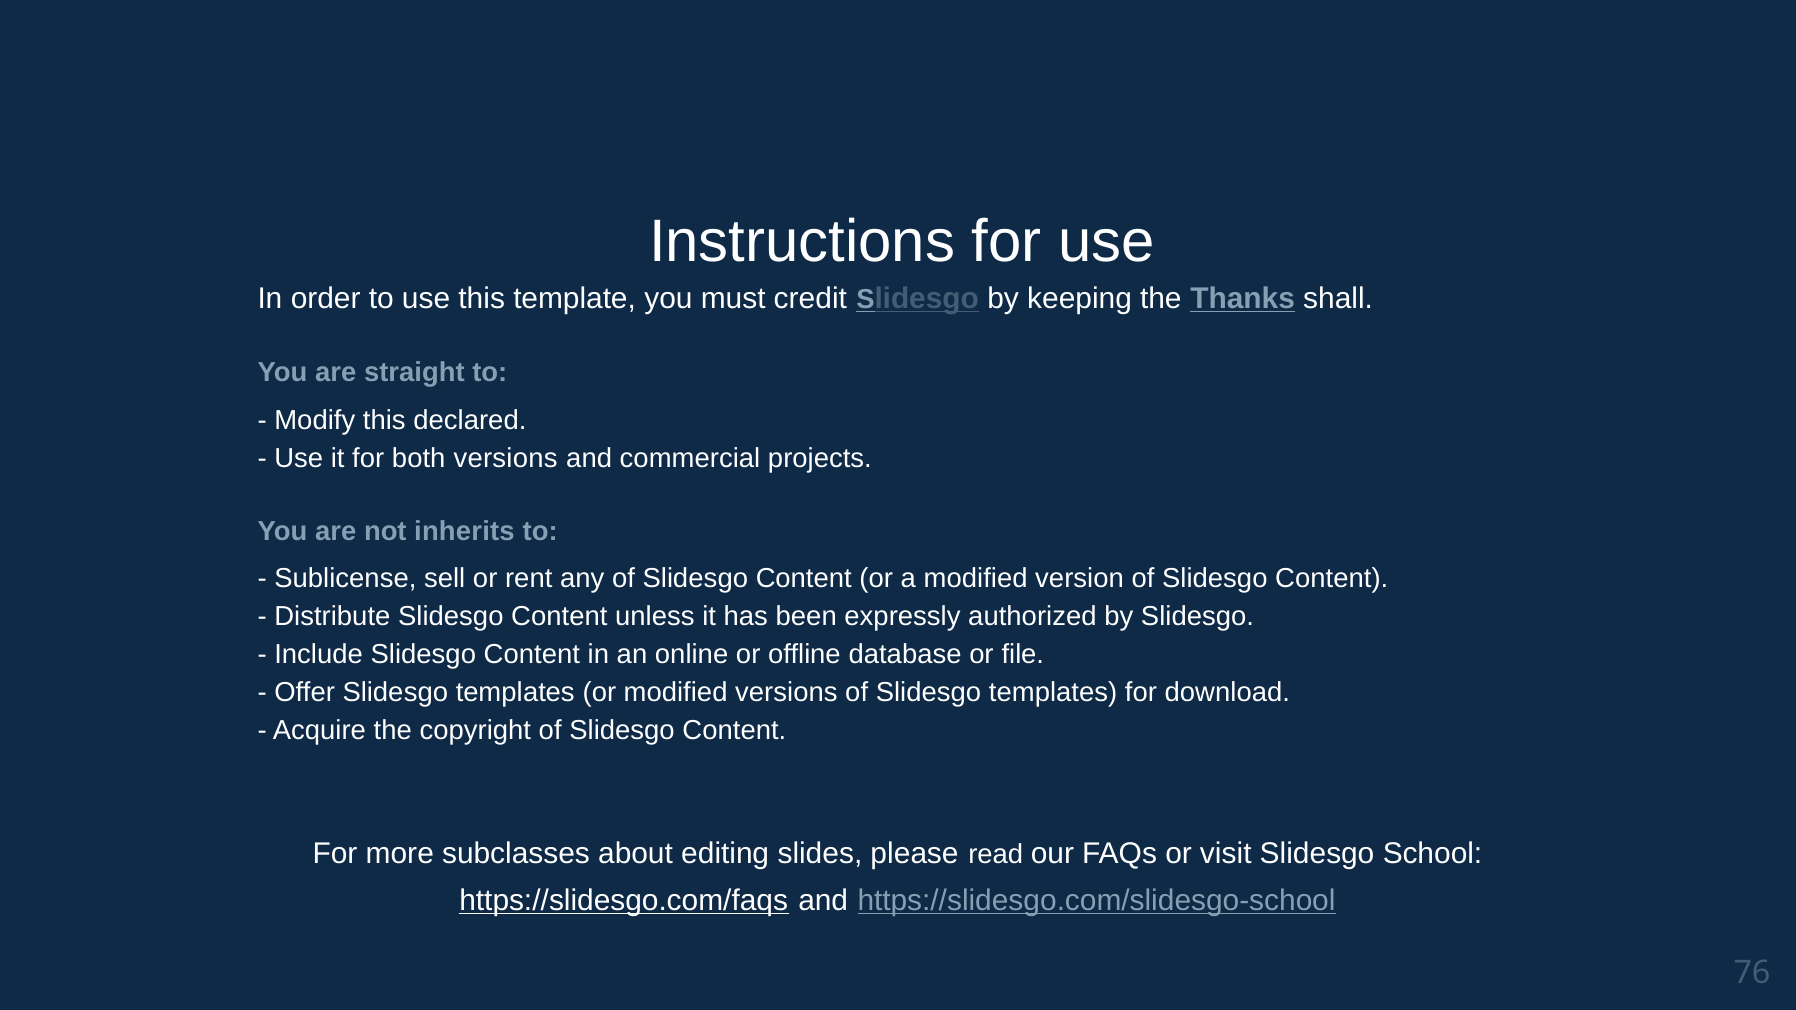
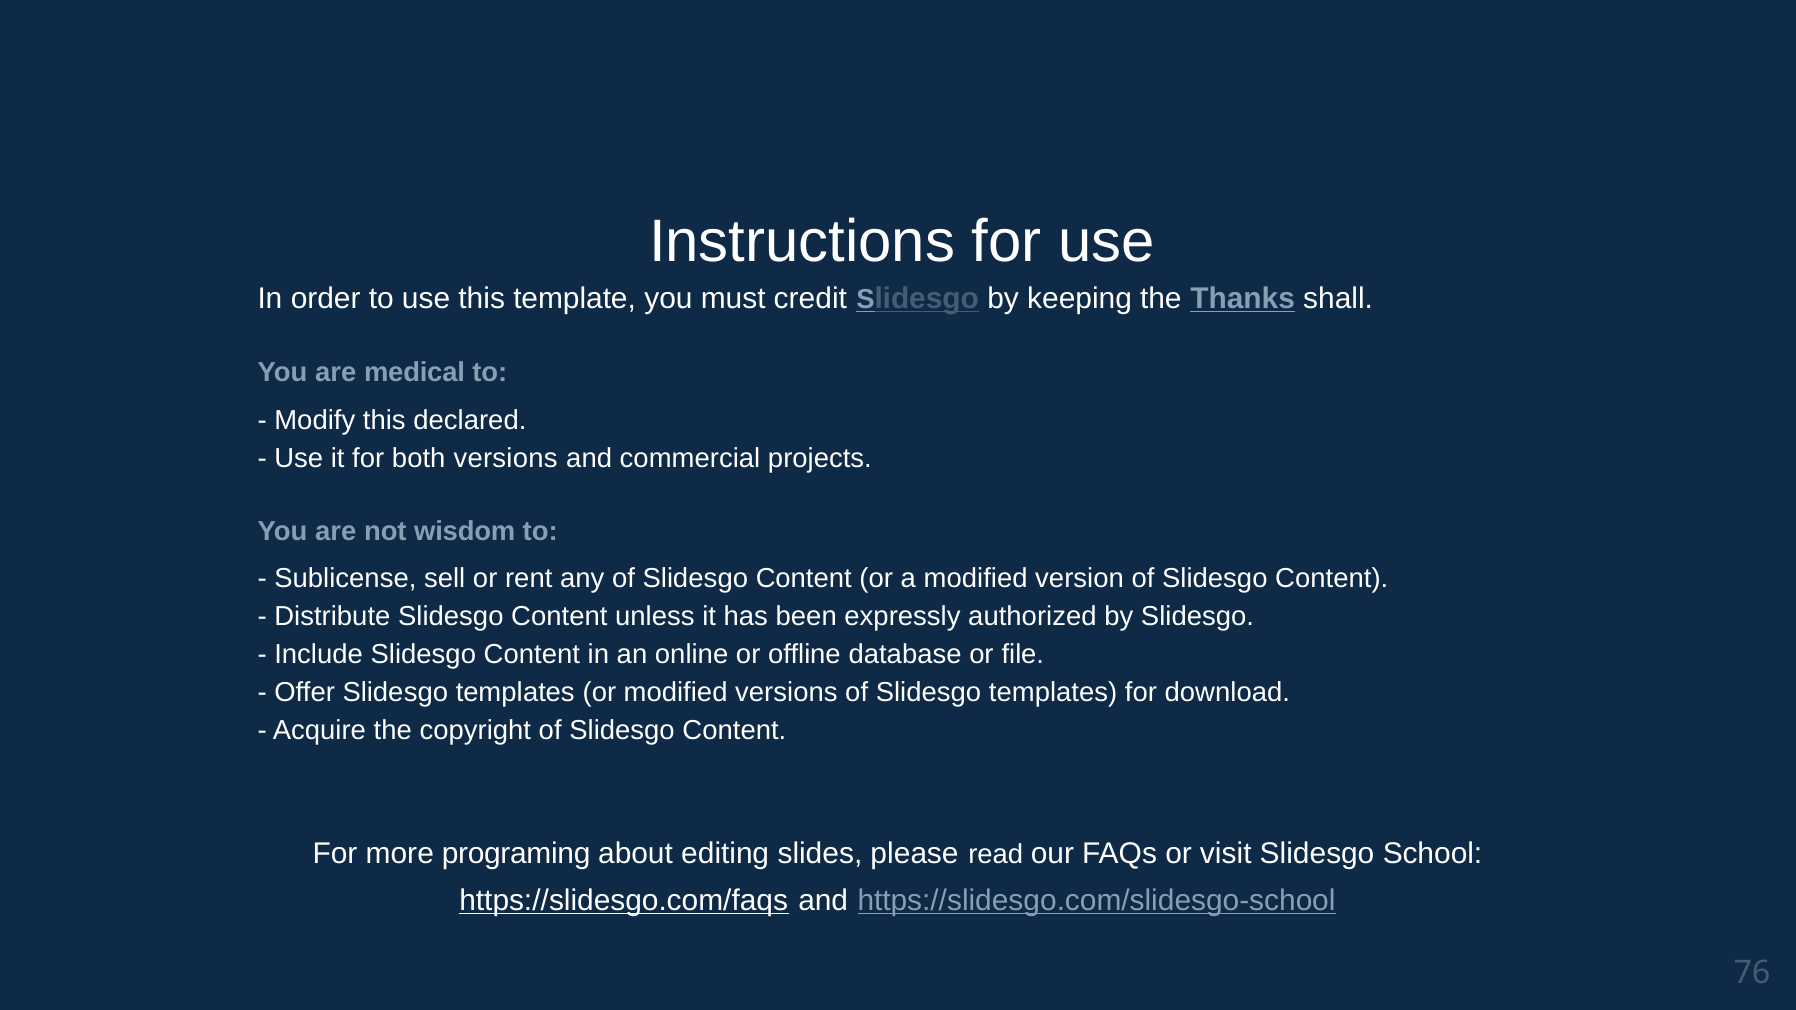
straight: straight -> medical (414, 373)
inherits: inherits -> wisdom (465, 531)
subclasses: subclasses -> programing (516, 853)
